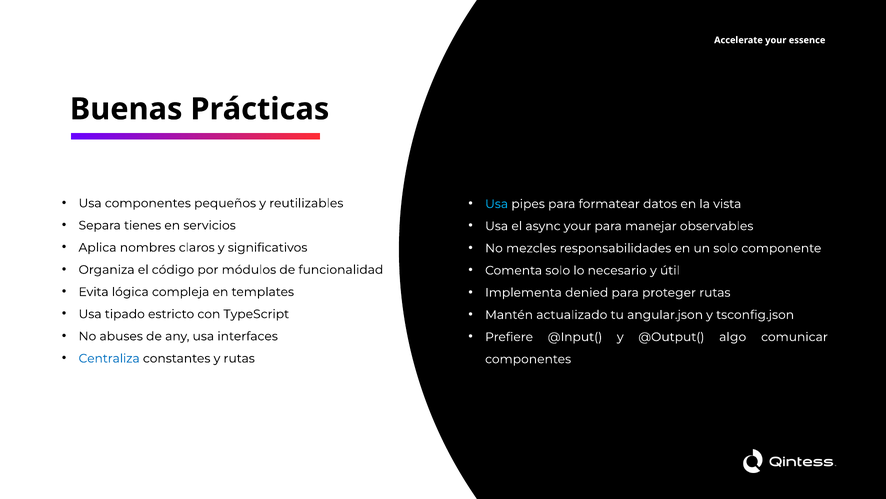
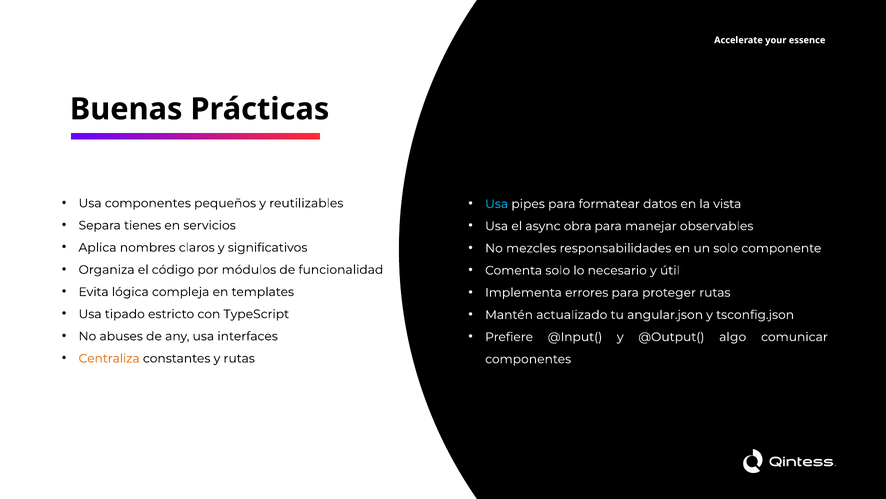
async your: your -> obra (578, 226)
denied: denied -> errores (587, 292)
Centraliza colour: blue -> orange (109, 358)
